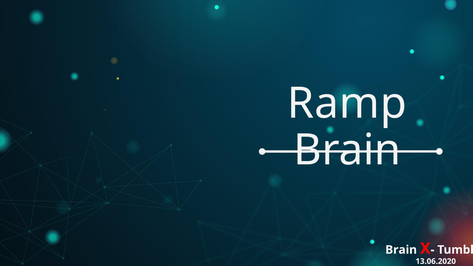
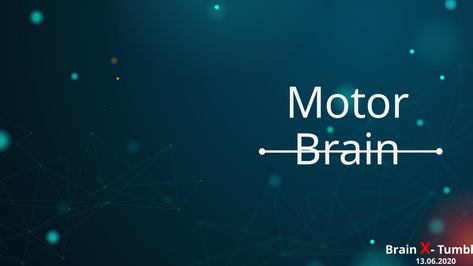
Ramp: Ramp -> Motor (347, 104)
